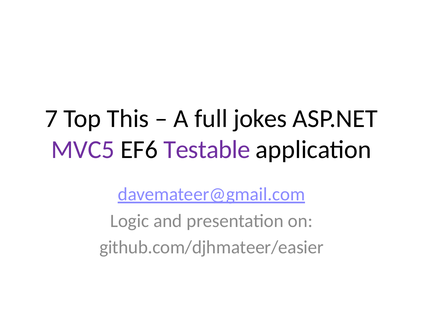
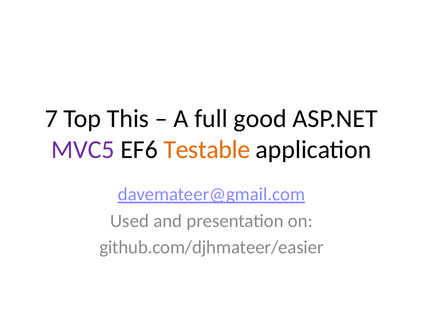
jokes: jokes -> good (260, 119)
Testable colour: purple -> orange (207, 150)
Logic: Logic -> Used (130, 221)
